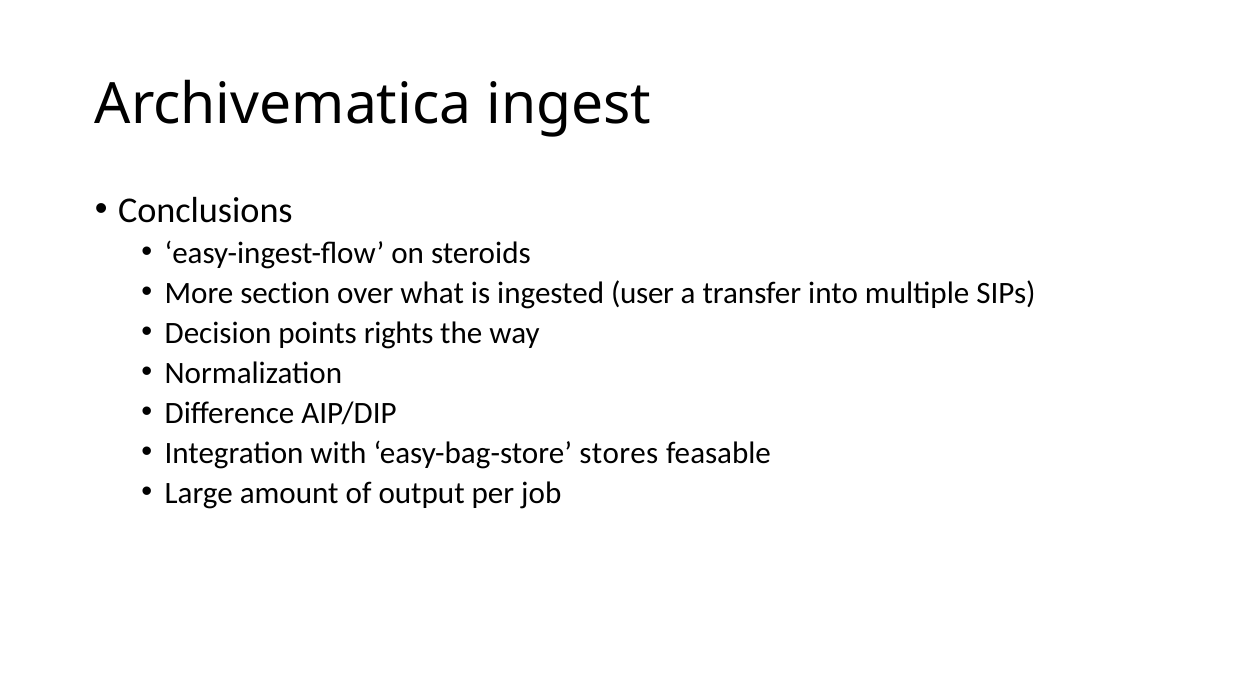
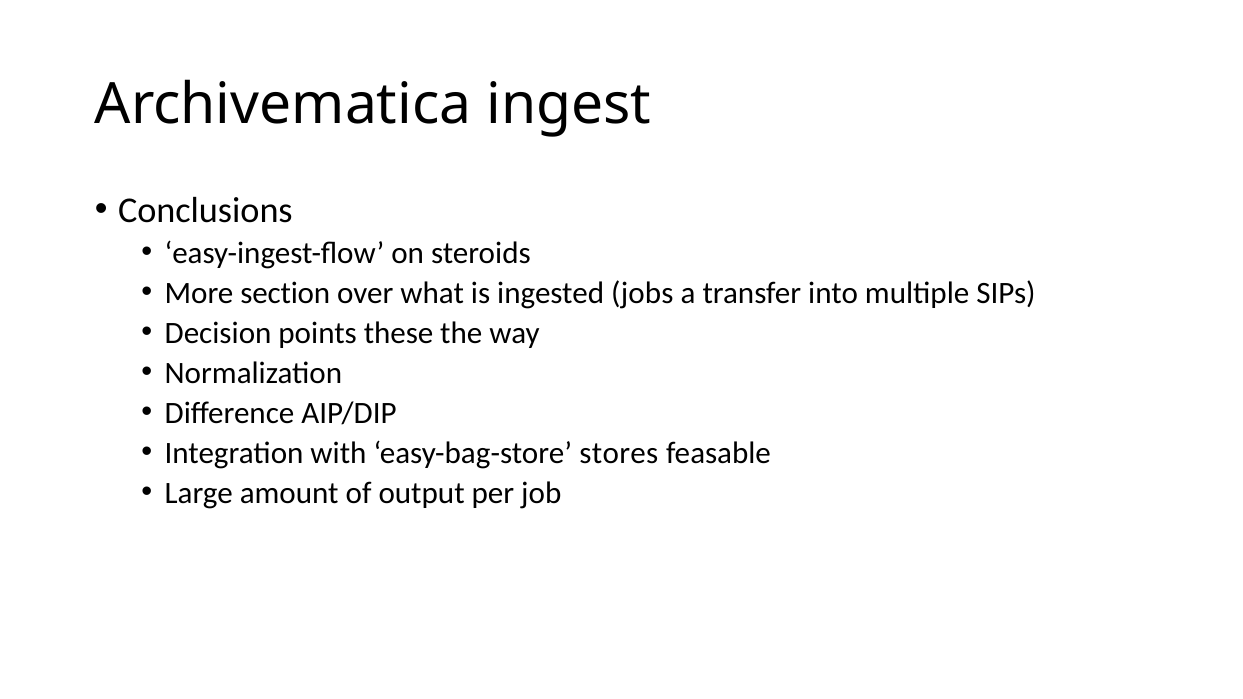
user: user -> jobs (642, 293)
rights: rights -> these (399, 333)
